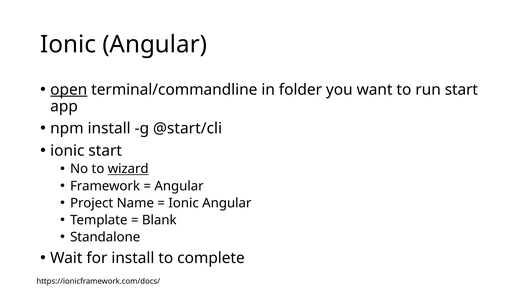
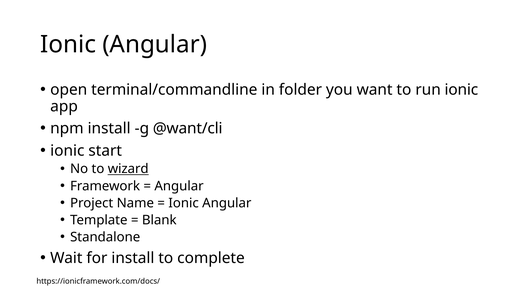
open underline: present -> none (69, 89)
run start: start -> ionic (461, 89)
@start/cli: @start/cli -> @want/cli (188, 128)
